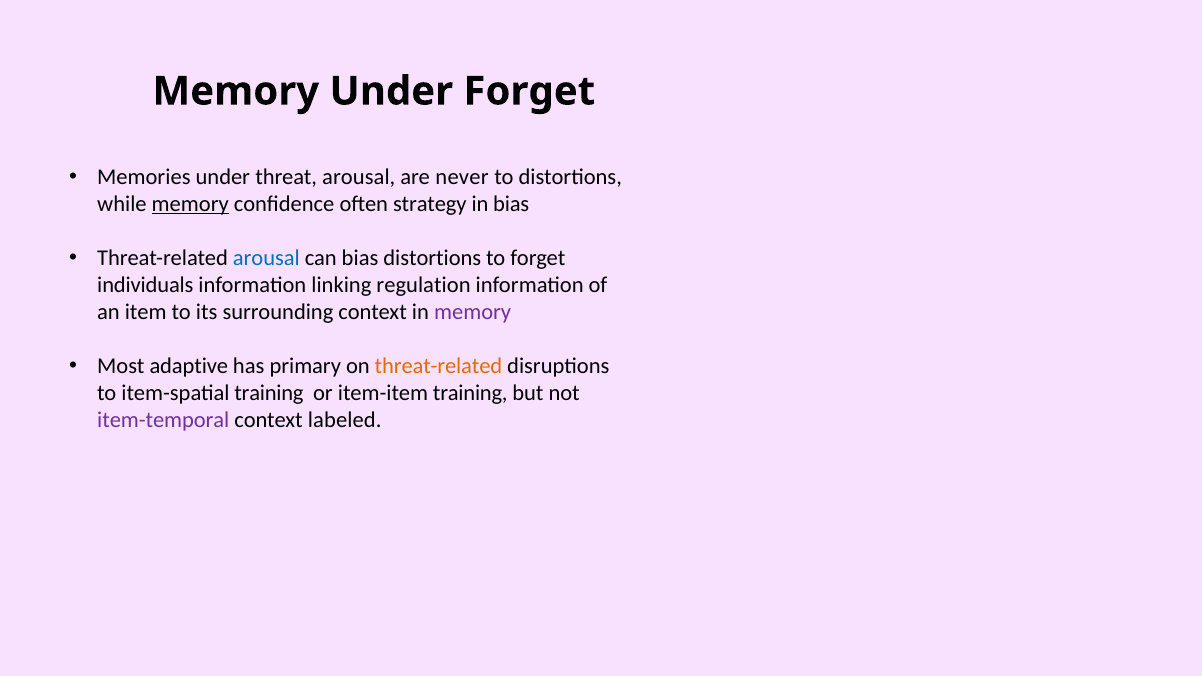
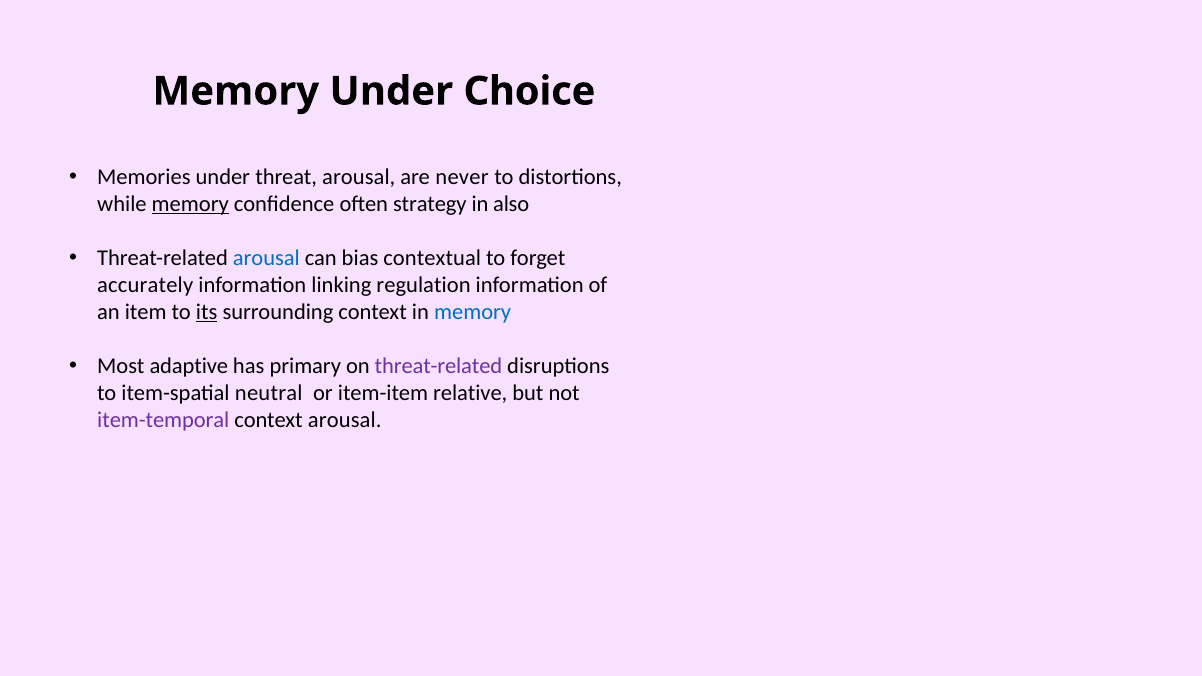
Under Forget: Forget -> Choice (529, 91)
in bias: bias -> also (511, 204)
bias distortions: distortions -> contextual (432, 258)
individuals: individuals -> accurately (145, 285)
its underline: none -> present (207, 312)
memory colour: purple -> blue (473, 312)
threat-related colour: orange -> purple (438, 366)
item-spatial training: training -> neutral (269, 393)
item-item training: training -> relative (470, 393)
context labeled: labeled -> arousal (345, 420)
